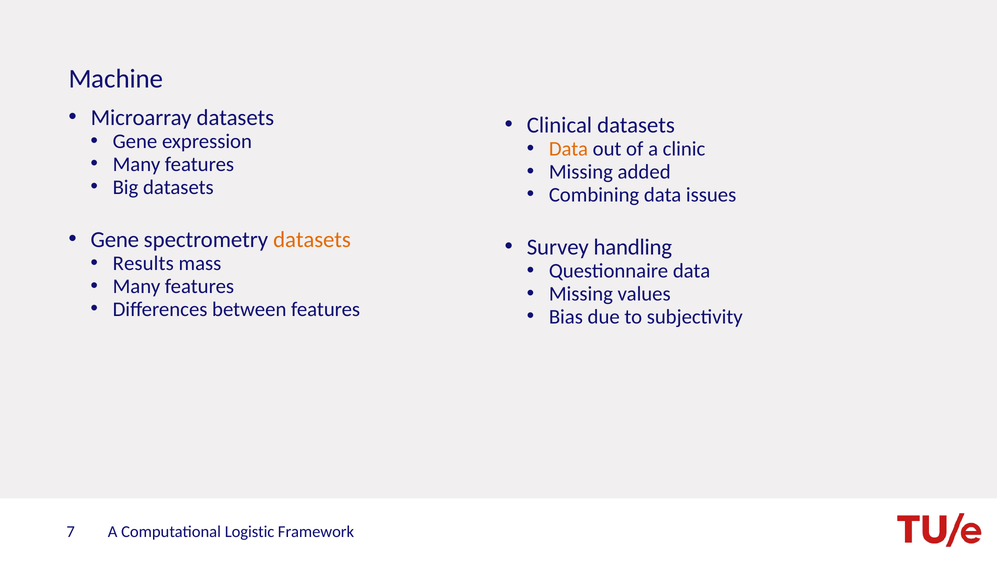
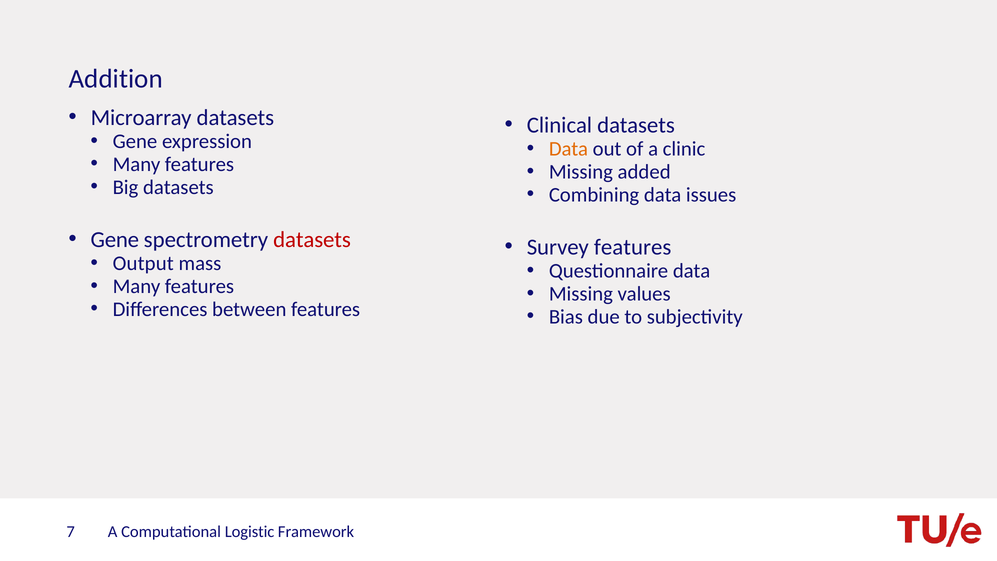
Machine: Machine -> Addition (116, 79)
datasets colour: orange -> red (312, 240)
Survey handling: handling -> features (633, 247)
Results: Results -> Output (143, 263)
